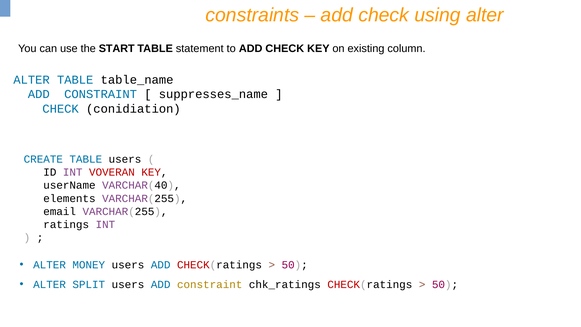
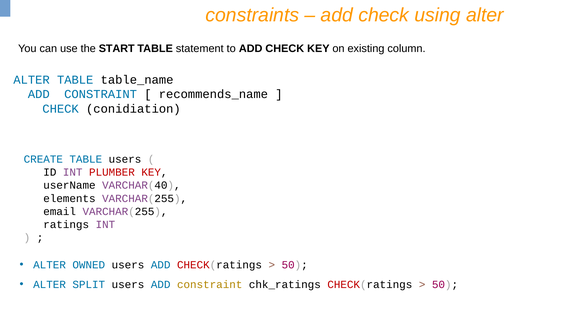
suppresses_name: suppresses_name -> recommends_name (213, 94)
VOVERAN: VOVERAN -> PLUMBER (112, 172)
MONEY: MONEY -> OWNED (89, 265)
